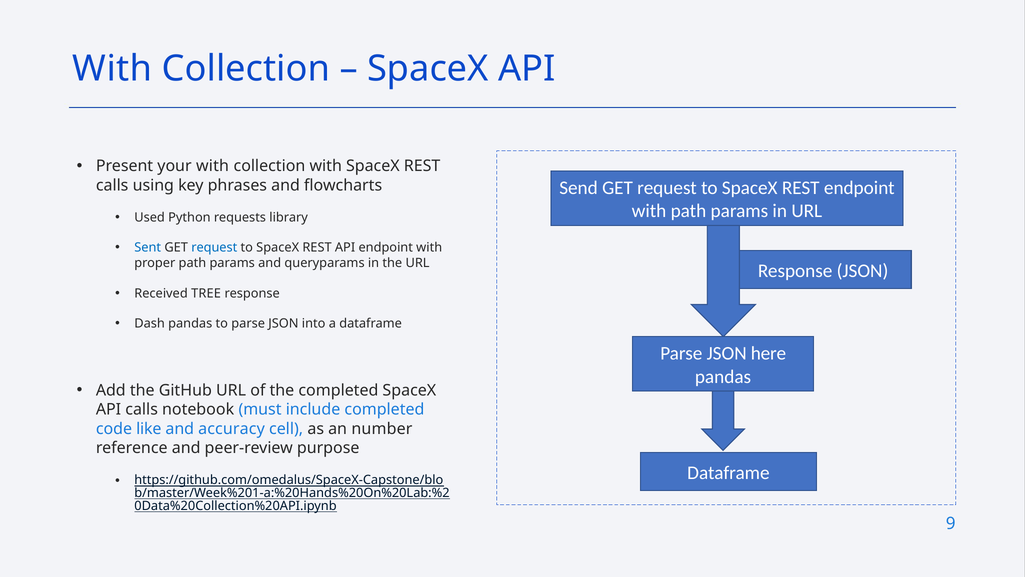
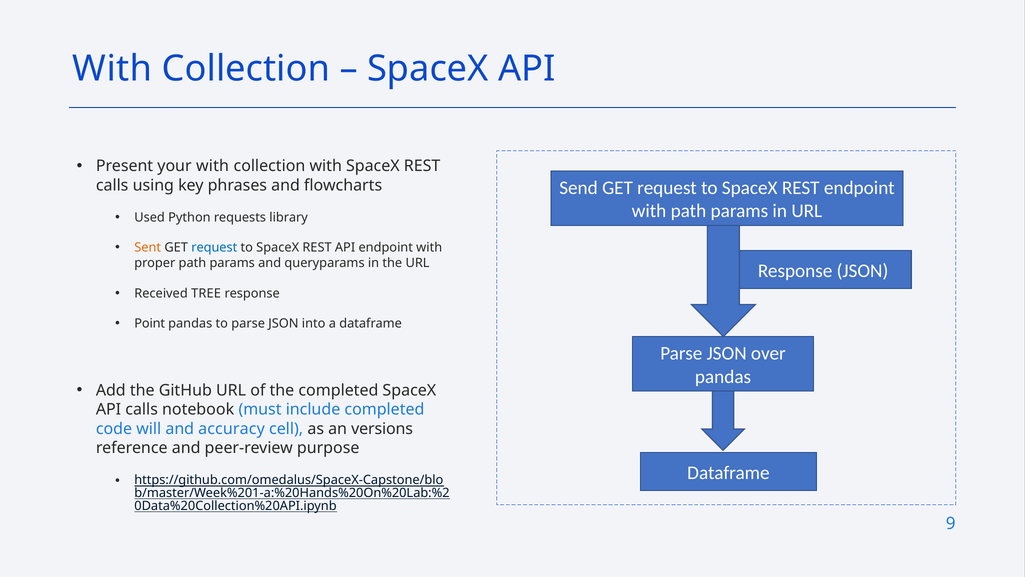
Sent colour: blue -> orange (148, 247)
Dash: Dash -> Point (150, 324)
here: here -> over (768, 353)
like: like -> will (149, 429)
number: number -> versions (382, 429)
